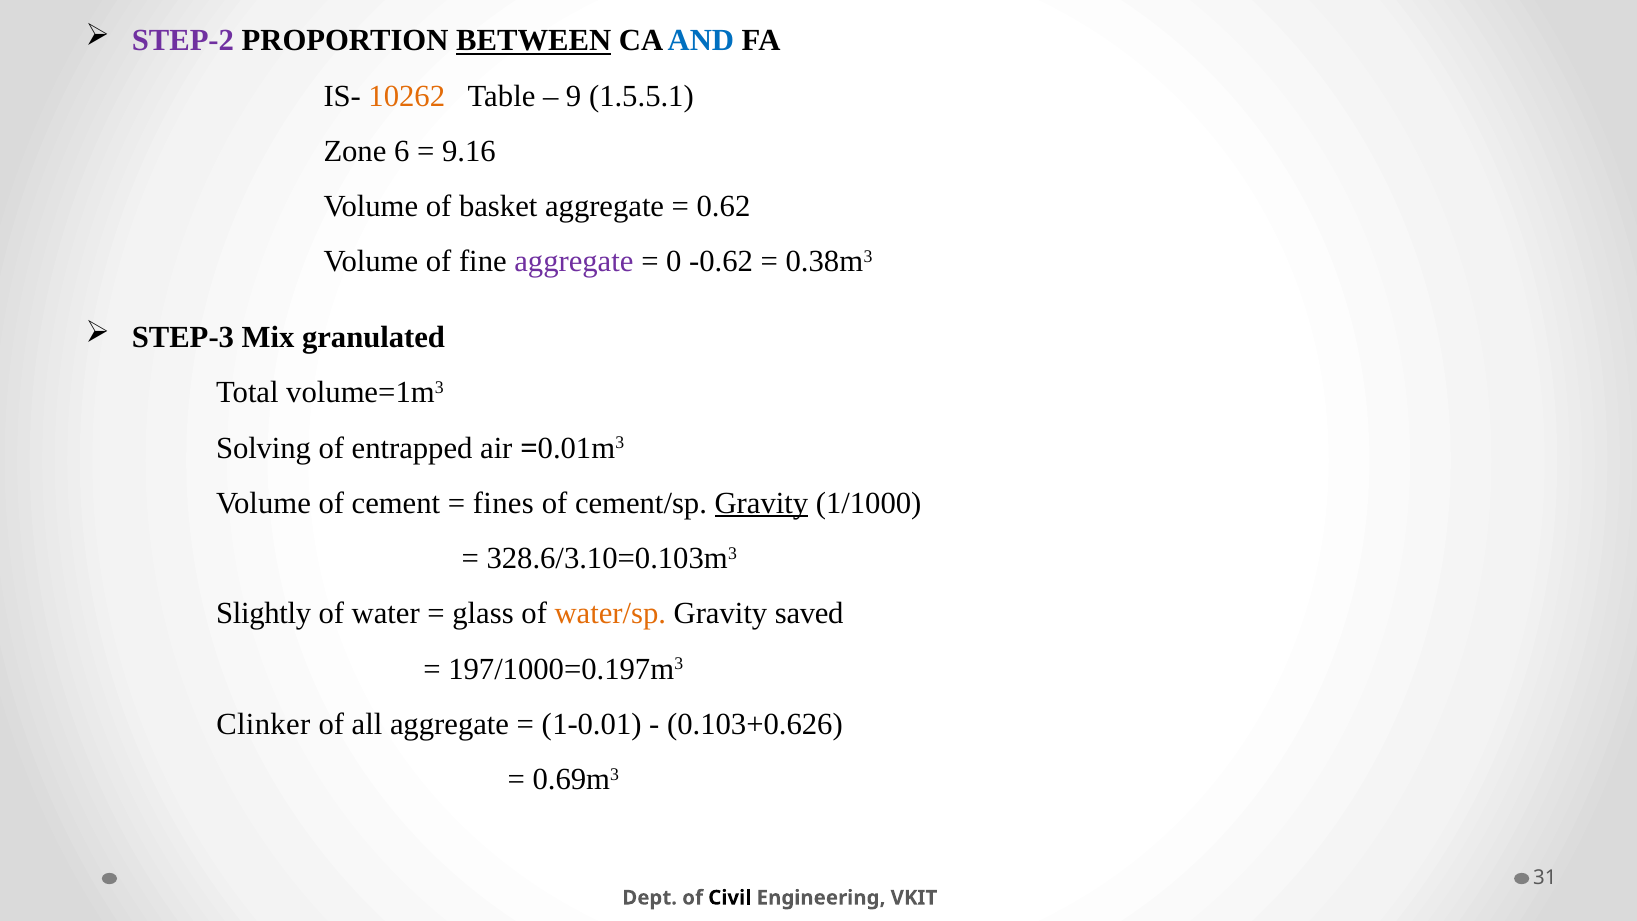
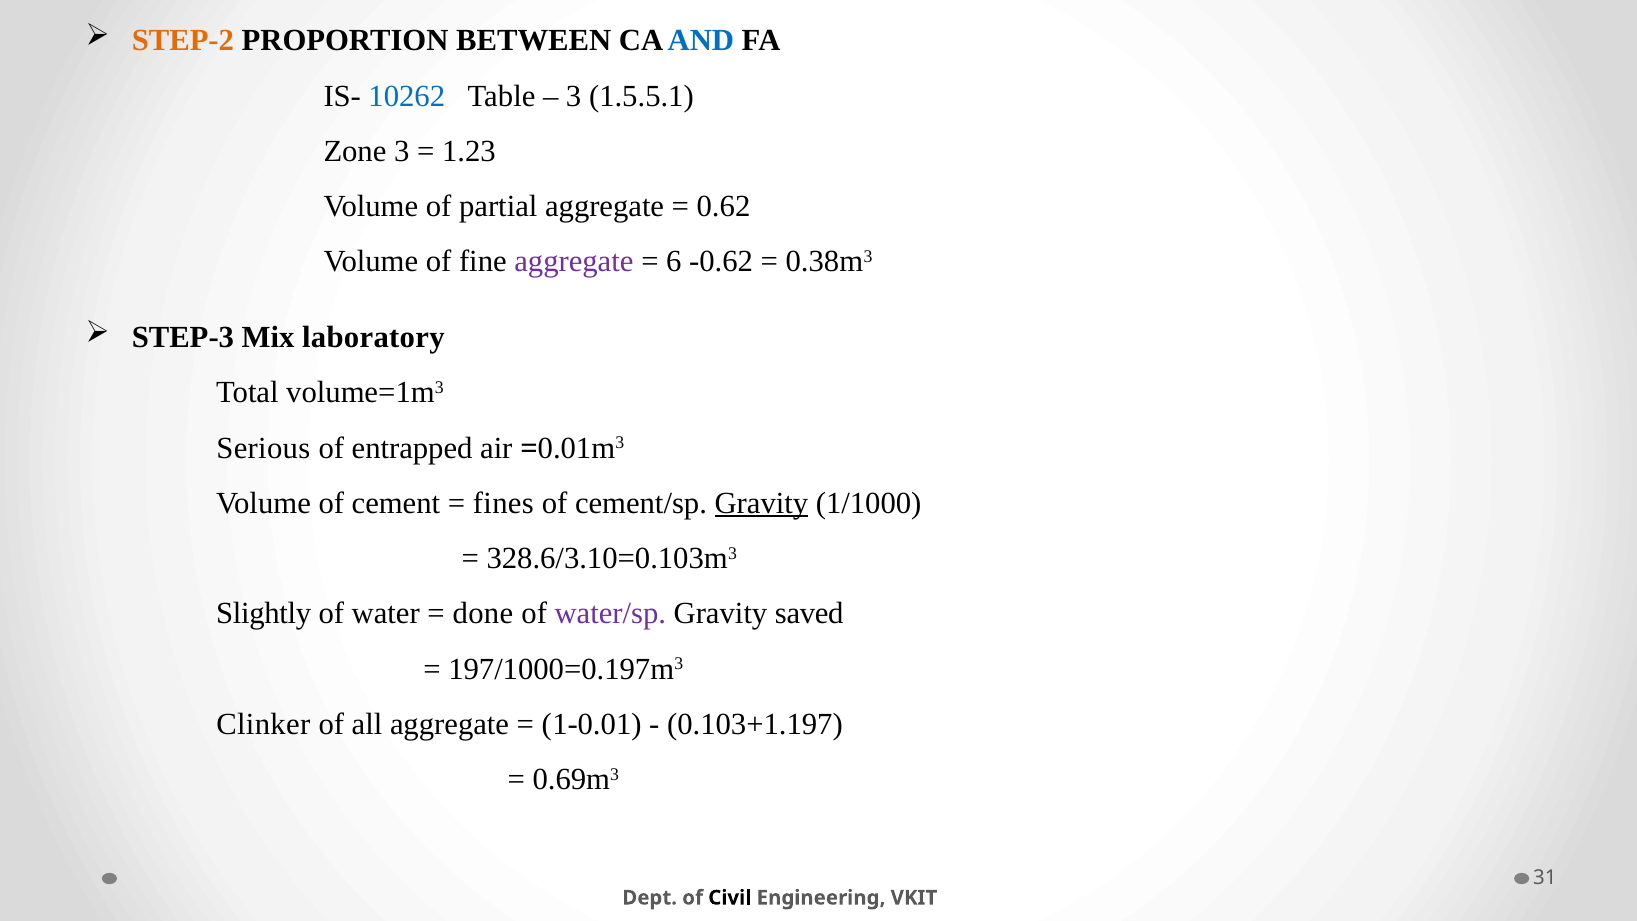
STEP-2 colour: purple -> orange (183, 41)
BETWEEN underline: present -> none (534, 41)
10262 colour: orange -> blue (407, 96)
9: 9 -> 3 (574, 96)
Zone 6: 6 -> 3 (402, 151)
9.16: 9.16 -> 1.23 (469, 151)
basket: basket -> partial (498, 206)
0: 0 -> 6 (674, 262)
granulated: granulated -> laboratory (373, 337)
Solving: Solving -> Serious (263, 448)
glass: glass -> done (483, 614)
water/sp colour: orange -> purple (610, 614)
0.103+0.626: 0.103+0.626 -> 0.103+1.197 (755, 724)
